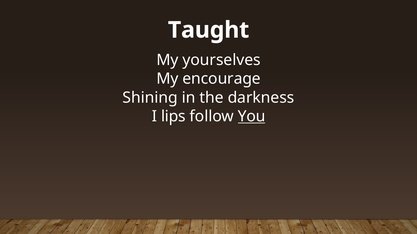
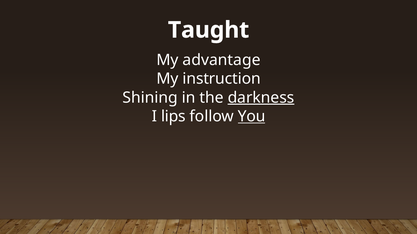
yourselves: yourselves -> advantage (222, 60)
encourage: encourage -> instruction (222, 79)
darkness underline: none -> present (261, 98)
